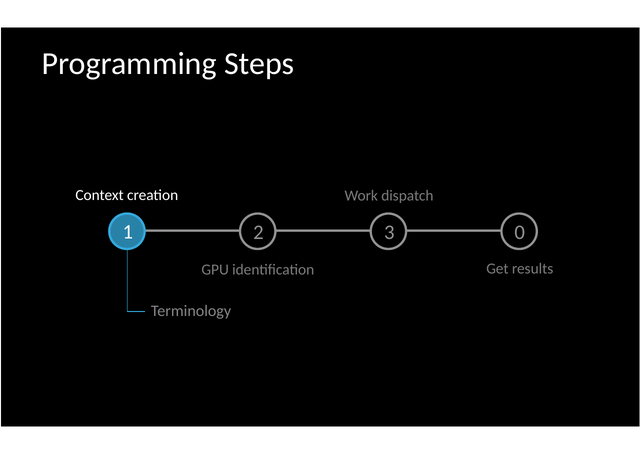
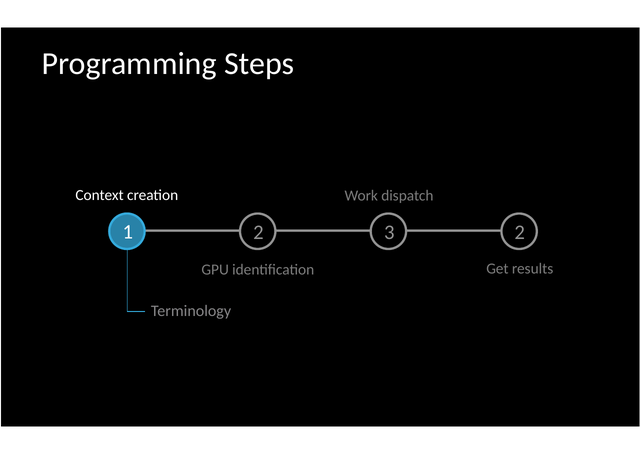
3 0: 0 -> 2 (520, 232)
